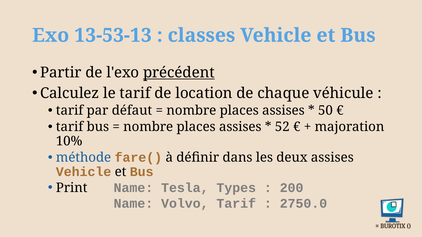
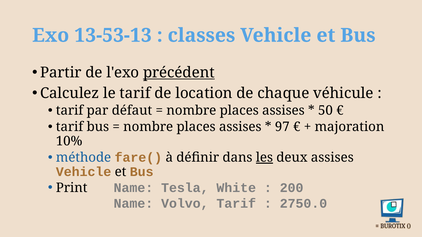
52: 52 -> 97 (282, 127)
les underline: none -> present (264, 158)
Types: Types -> White (236, 188)
